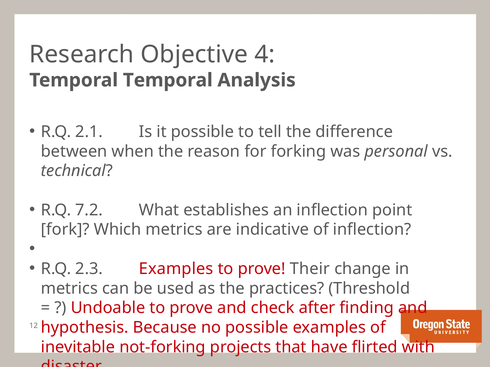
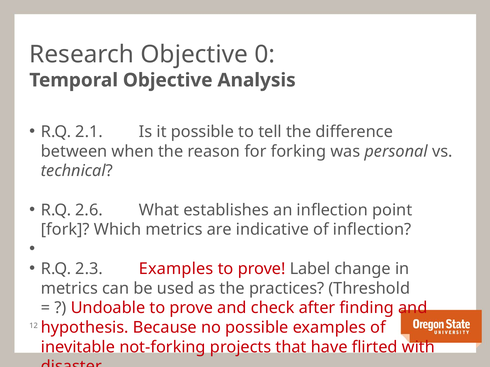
4: 4 -> 0 (265, 55)
Temporal Temporal: Temporal -> Objective (168, 80)
7.2: 7.2 -> 2.6 (89, 210)
Their: Their -> Label (310, 269)
